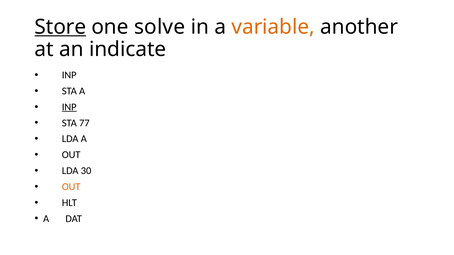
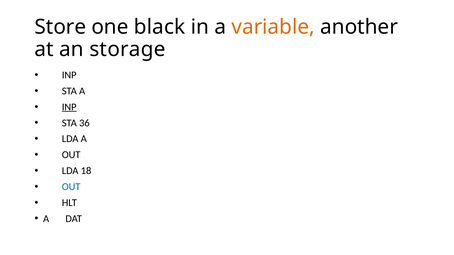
Store underline: present -> none (60, 27)
solve: solve -> black (160, 27)
indicate: indicate -> storage (128, 49)
77: 77 -> 36 (84, 123)
30: 30 -> 18 (86, 171)
OUT colour: orange -> blue (71, 187)
